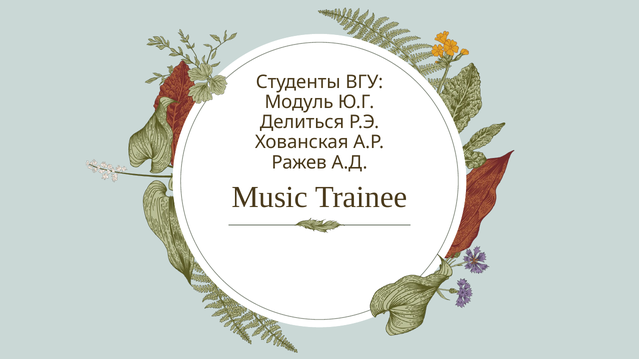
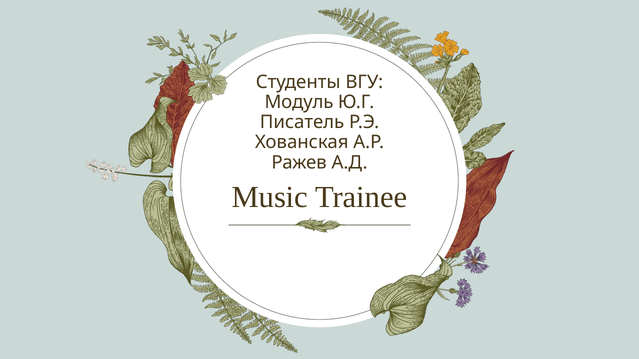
Делиться: Делиться -> Писатель (302, 122)
